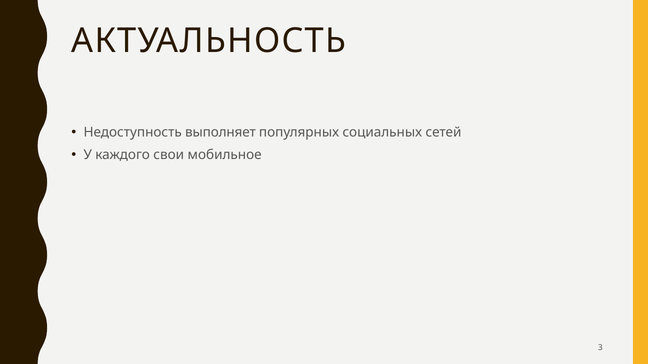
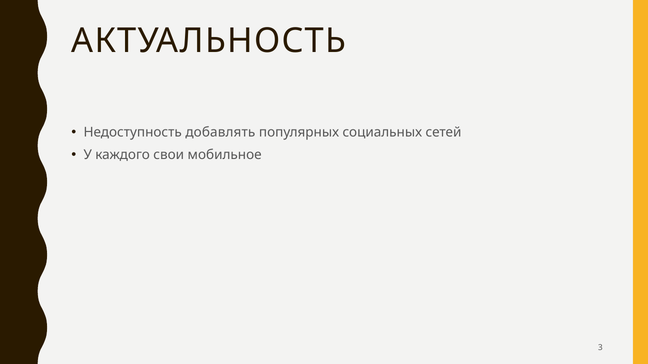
выполняет: выполняет -> добавлять (220, 133)
